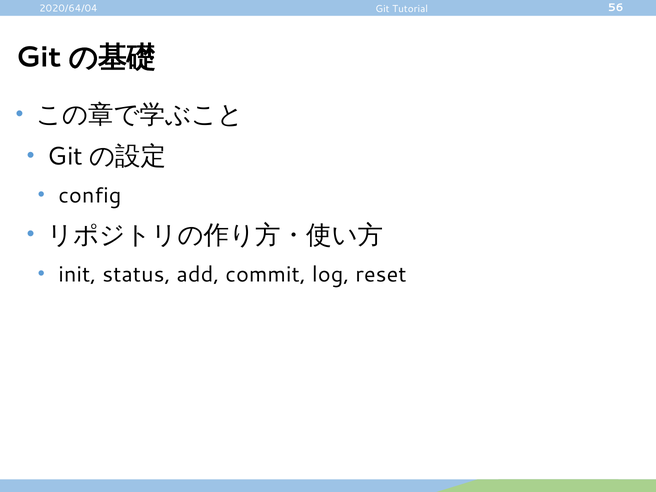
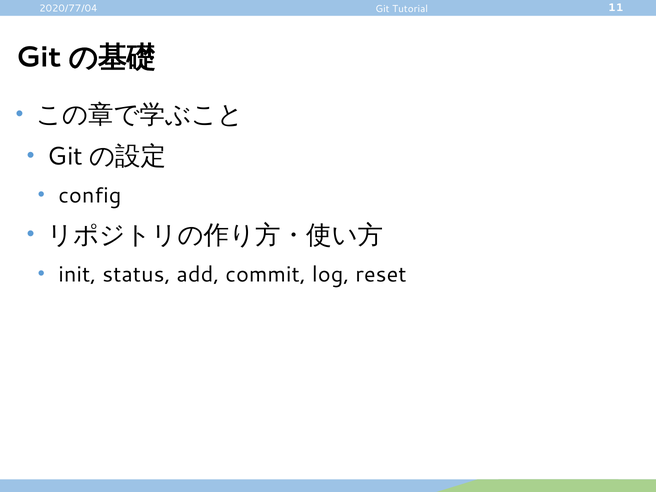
2020/64/04: 2020/64/04 -> 2020/77/04 (68, 9)
56: 56 -> 11 (616, 8)
